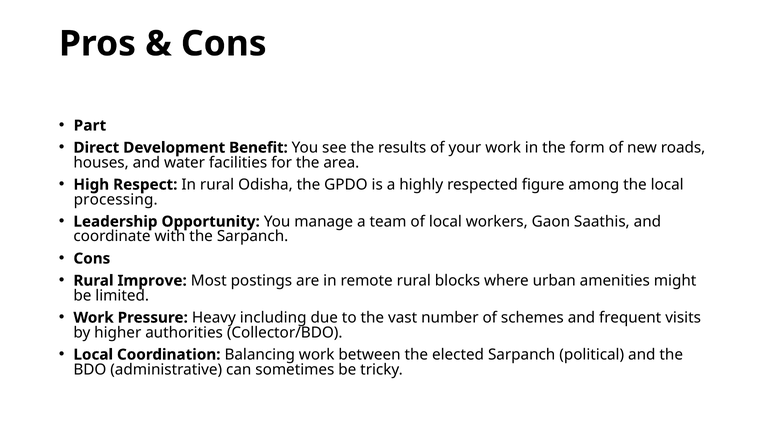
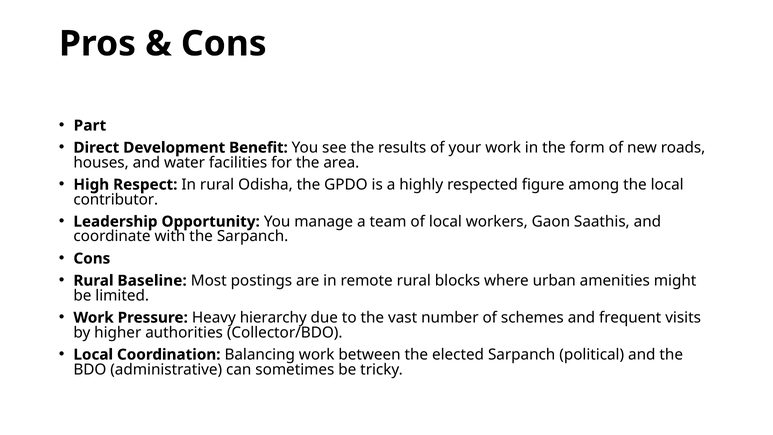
processing: processing -> contributor (116, 199)
Improve: Improve -> Baseline (152, 281)
including: including -> hierarchy (273, 317)
